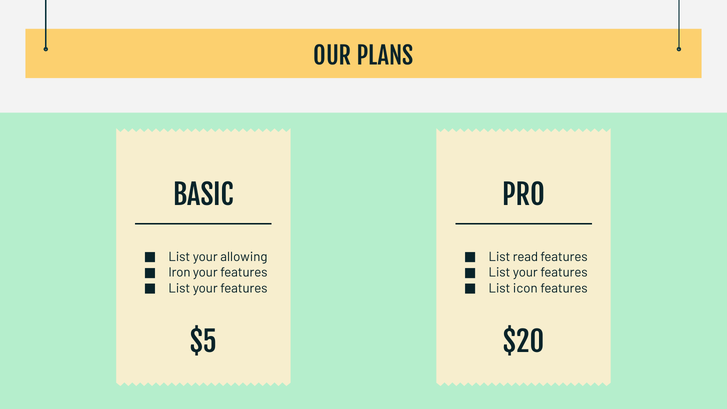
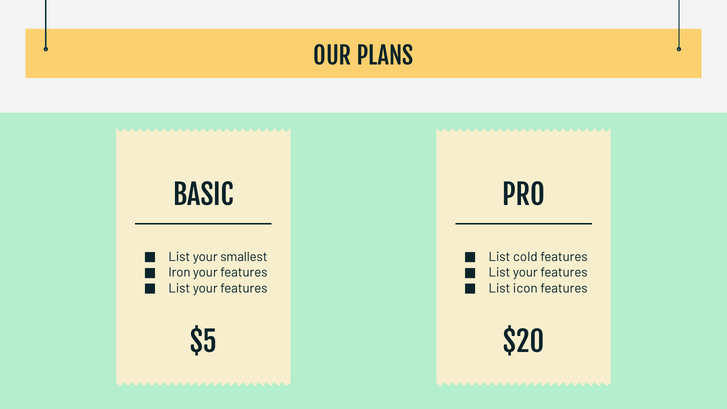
allowing: allowing -> smallest (244, 257)
read: read -> cold (525, 257)
